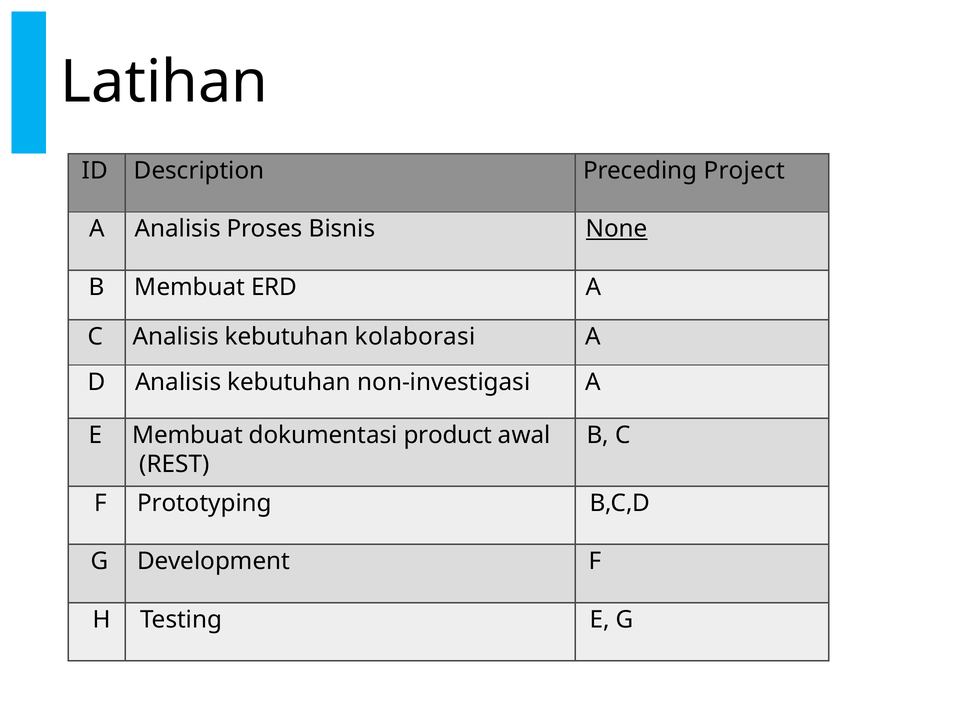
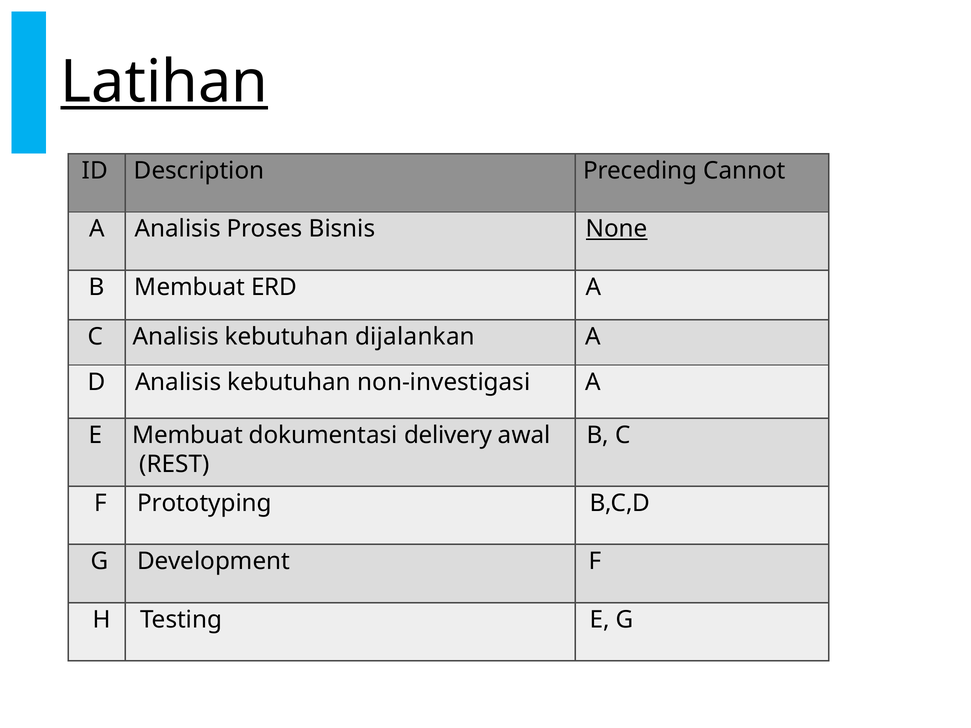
Latihan underline: none -> present (164, 82)
Project: Project -> Cannot (744, 171)
kolaborasi: kolaborasi -> dijalankan (415, 337)
product: product -> delivery (448, 435)
